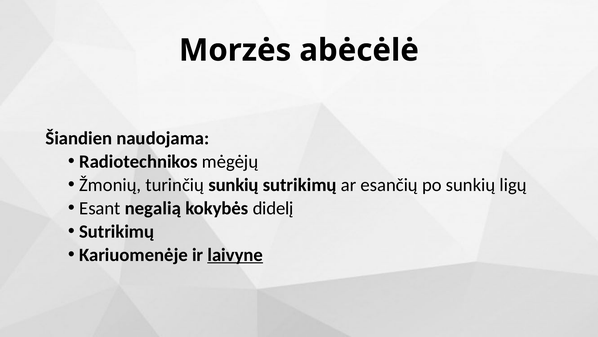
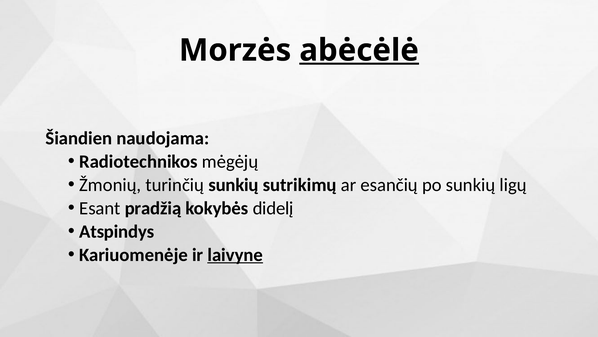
abėcėlė underline: none -> present (359, 50)
negalią: negalią -> pradžią (153, 208)
Sutrikimų: Sutrikimų -> Atspindys (117, 231)
